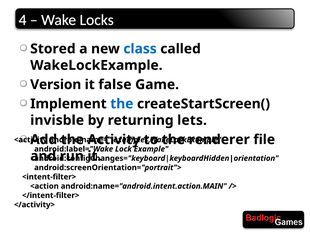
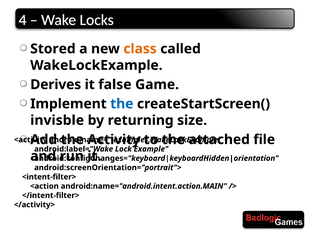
class colour: blue -> orange (140, 49)
Version: Version -> Derives (56, 85)
lets: lets -> size (192, 121)
renderer: renderer -> attached (219, 140)
